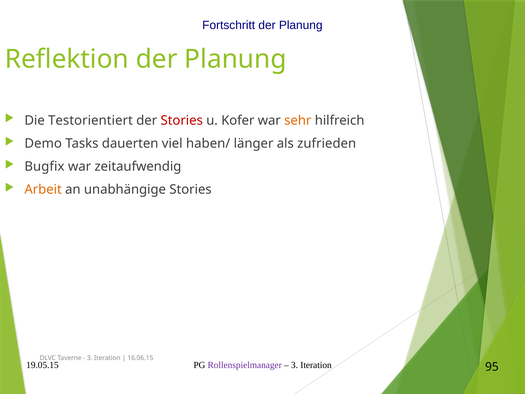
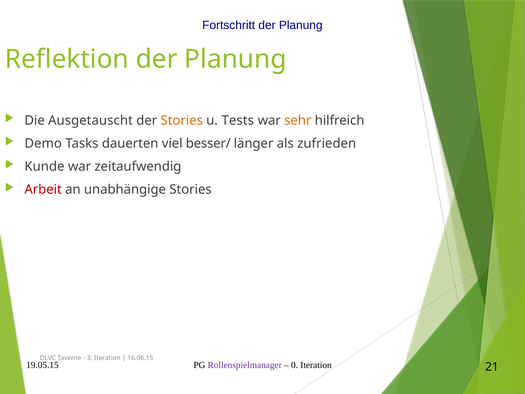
Testorientiert: Testorientiert -> Ausgetauscht (90, 120)
Stories colour: red -> orange (182, 120)
Kofer: Kofer -> Tests (238, 120)
haben/: haben/ -> besser/ (208, 143)
Bugfix: Bugfix -> Kunde (44, 166)
Arbeit colour: orange -> red (43, 189)
3: 3 -> 0 (295, 365)
95: 95 -> 21 (492, 367)
